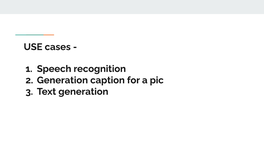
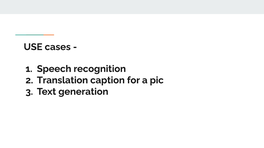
Generation: Generation -> Translation (62, 80)
